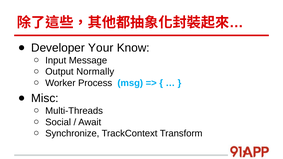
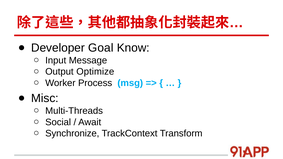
Your: Your -> Goal (101, 48)
Normally: Normally -> Optimize (95, 72)
